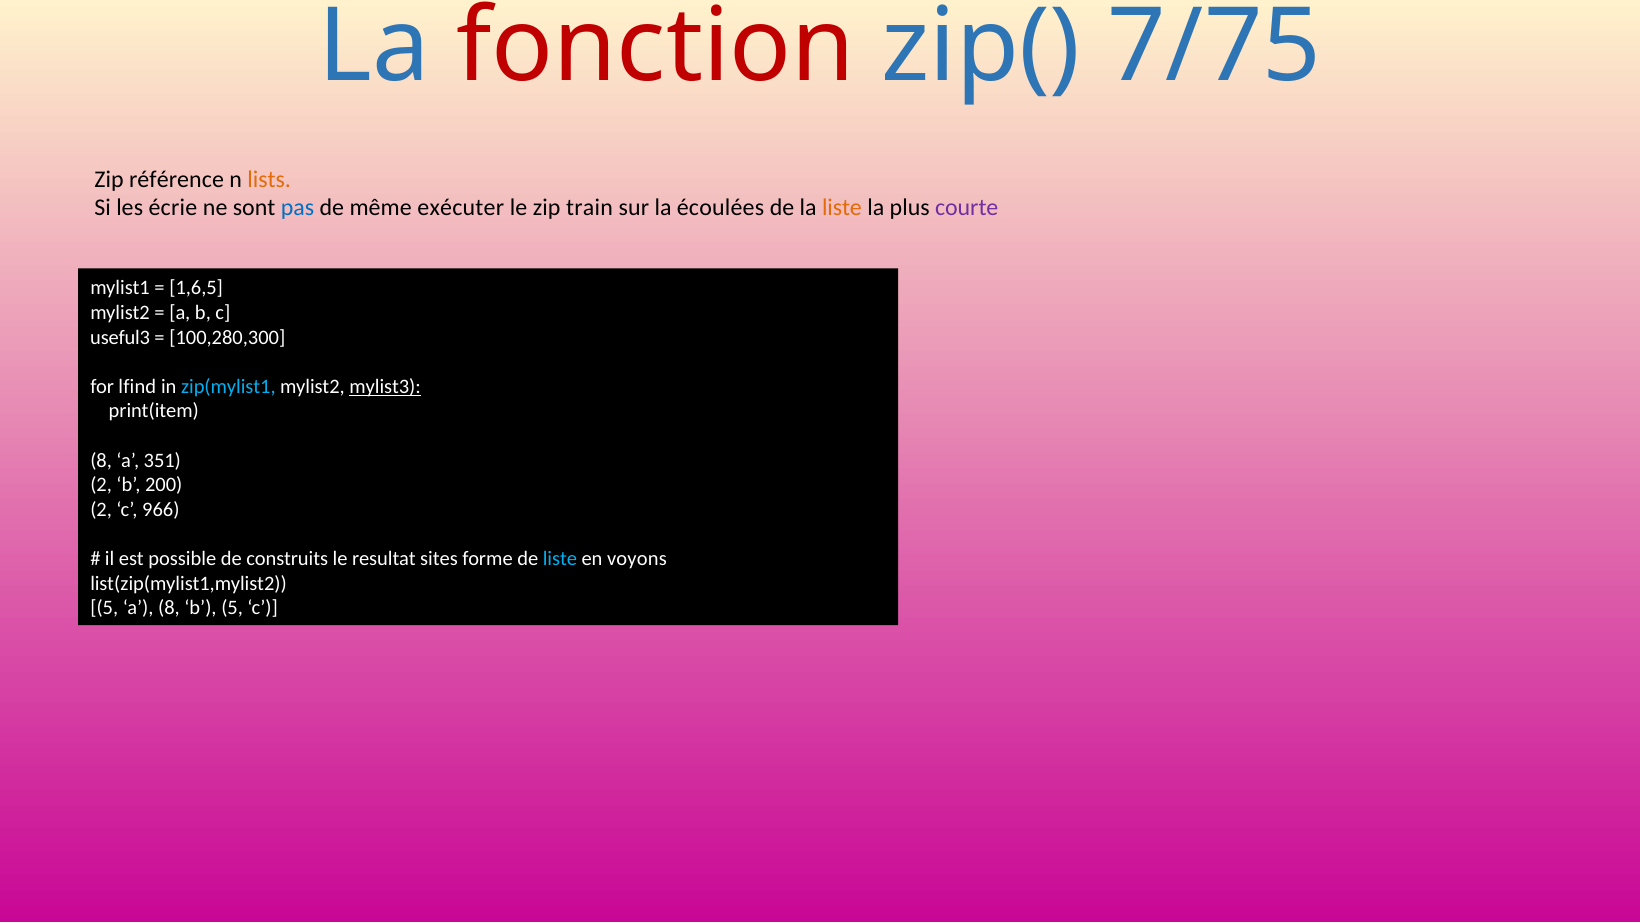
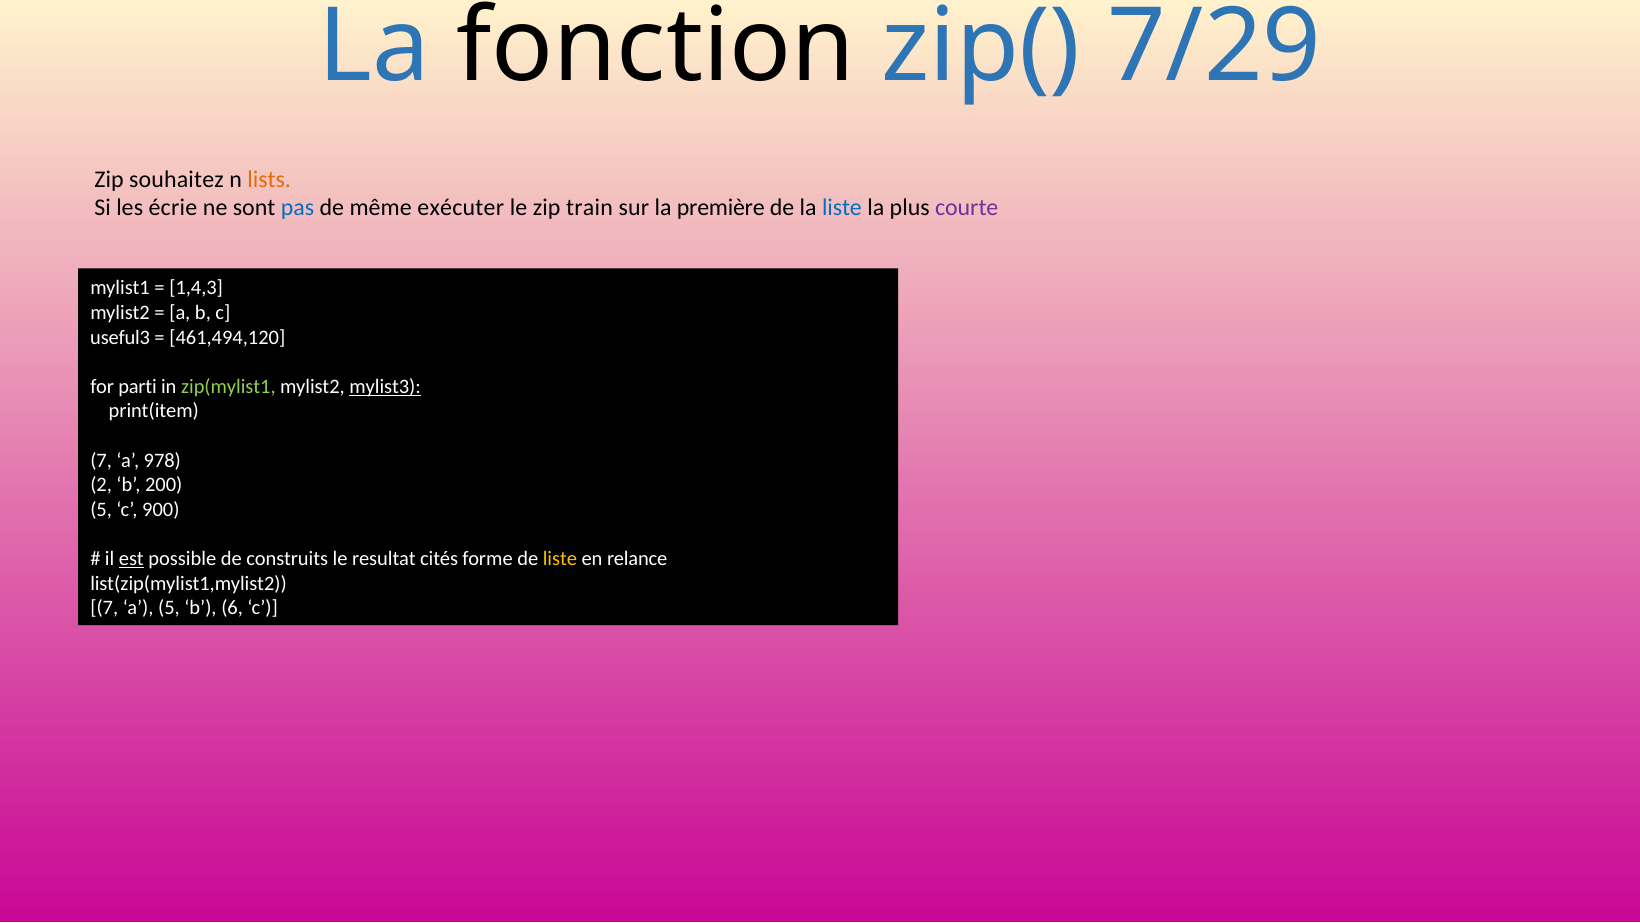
fonction colour: red -> black (656, 47)
7/75: 7/75 -> 7/29 (1214, 47)
référence: référence -> souhaitez (176, 179)
écoulées: écoulées -> première (721, 208)
liste colour: orange -> blue (842, 208)
1,6,5: 1,6,5 -> 1,4,3 (196, 288)
100,280,300: 100,280,300 -> 461,494,120 (227, 337)
lfind: lfind -> parti (138, 386)
zip(mylist1 colour: light blue -> light green (228, 386)
8: 8 -> 7 (101, 460)
351: 351 -> 978 (162, 460)
2: 2 -> 5 (101, 509)
966: 966 -> 900 (161, 509)
est underline: none -> present (131, 559)
sites: sites -> cités (439, 559)
liste colour: light blue -> yellow (560, 559)
voyons: voyons -> relance (637, 559)
5: 5 -> 7 (104, 608)
a 8: 8 -> 5 (169, 608)
b 5: 5 -> 6 (232, 608)
